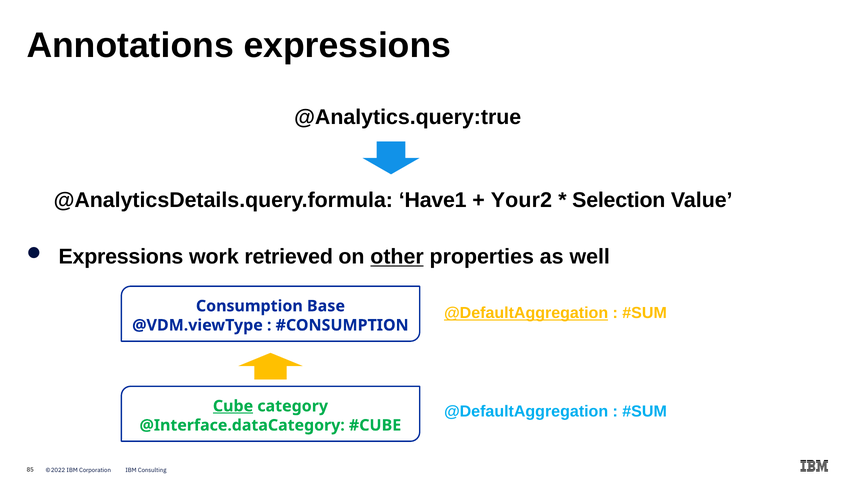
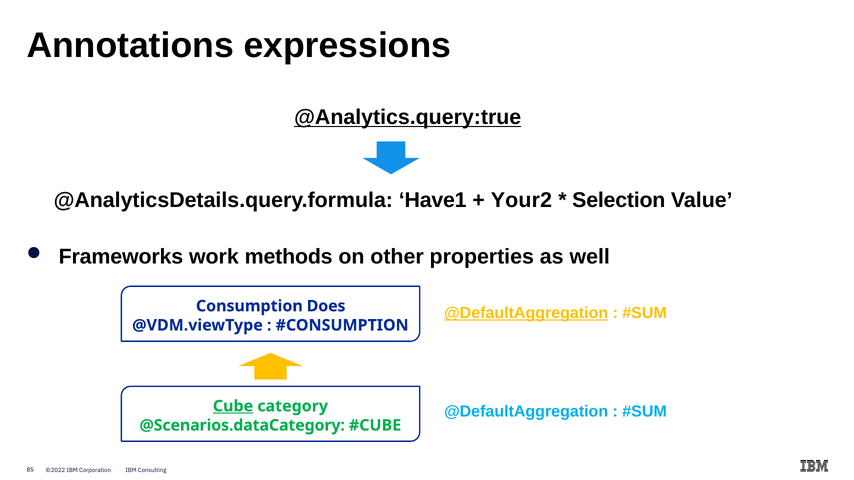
@Analytics.query:true underline: none -> present (408, 117)
Expressions: Expressions -> Frameworks (121, 257)
retrieved: retrieved -> methods (289, 257)
other underline: present -> none (397, 257)
Base: Base -> Does (326, 306)
@Interface.dataCategory: @Interface.dataCategory -> @Scenarios.dataCategory (242, 426)
